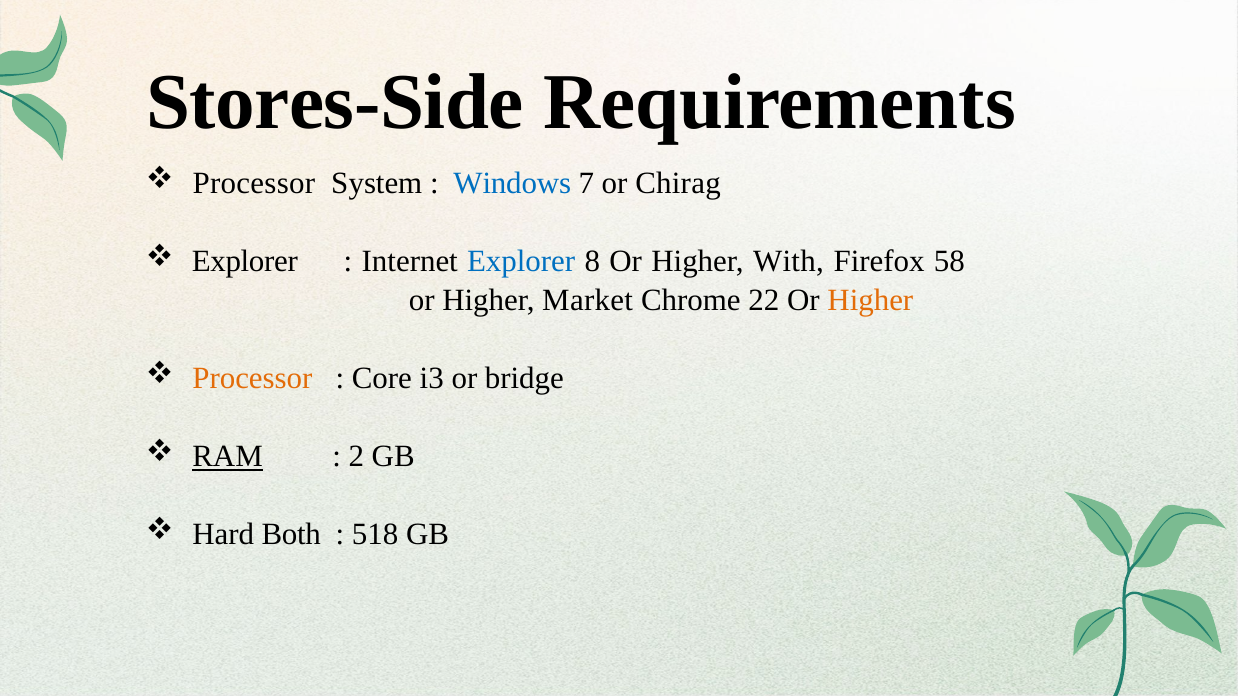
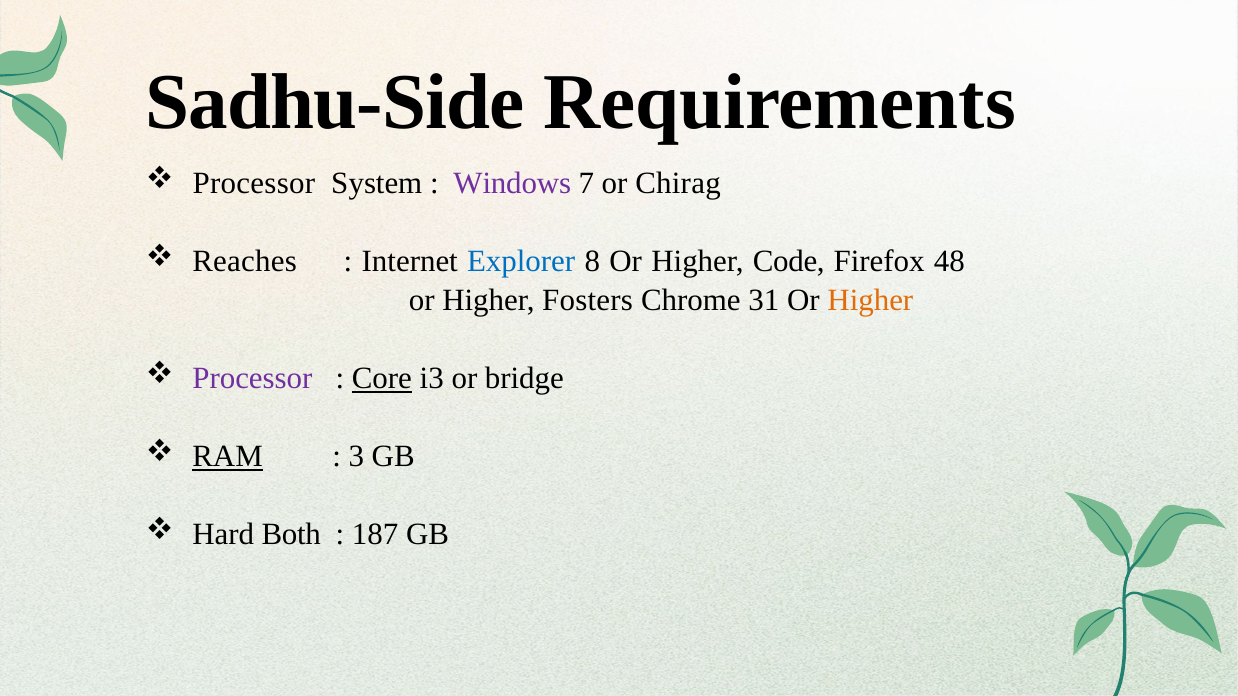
Stores-Side: Stores-Side -> Sadhu-Side (335, 102)
Windows colour: blue -> purple (512, 184)
Explorer: Explorer -> Reaches (245, 262)
With: With -> Code (789, 262)
58: 58 -> 48 (949, 262)
Market: Market -> Fosters (588, 301)
22: 22 -> 31 (764, 301)
Processor colour: orange -> purple (252, 379)
Core underline: none -> present (382, 379)
2: 2 -> 3 (356, 457)
518: 518 -> 187 (375, 535)
